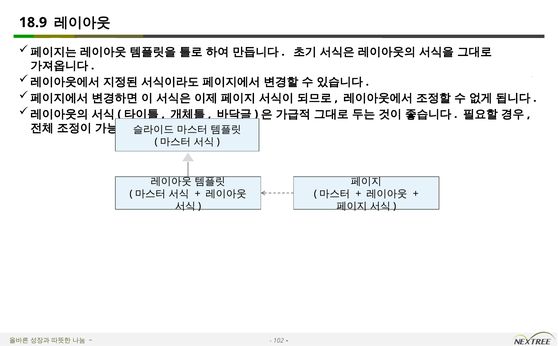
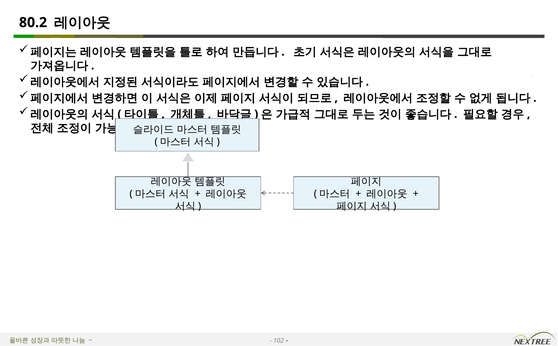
18.9: 18.9 -> 80.2 (33, 23)
